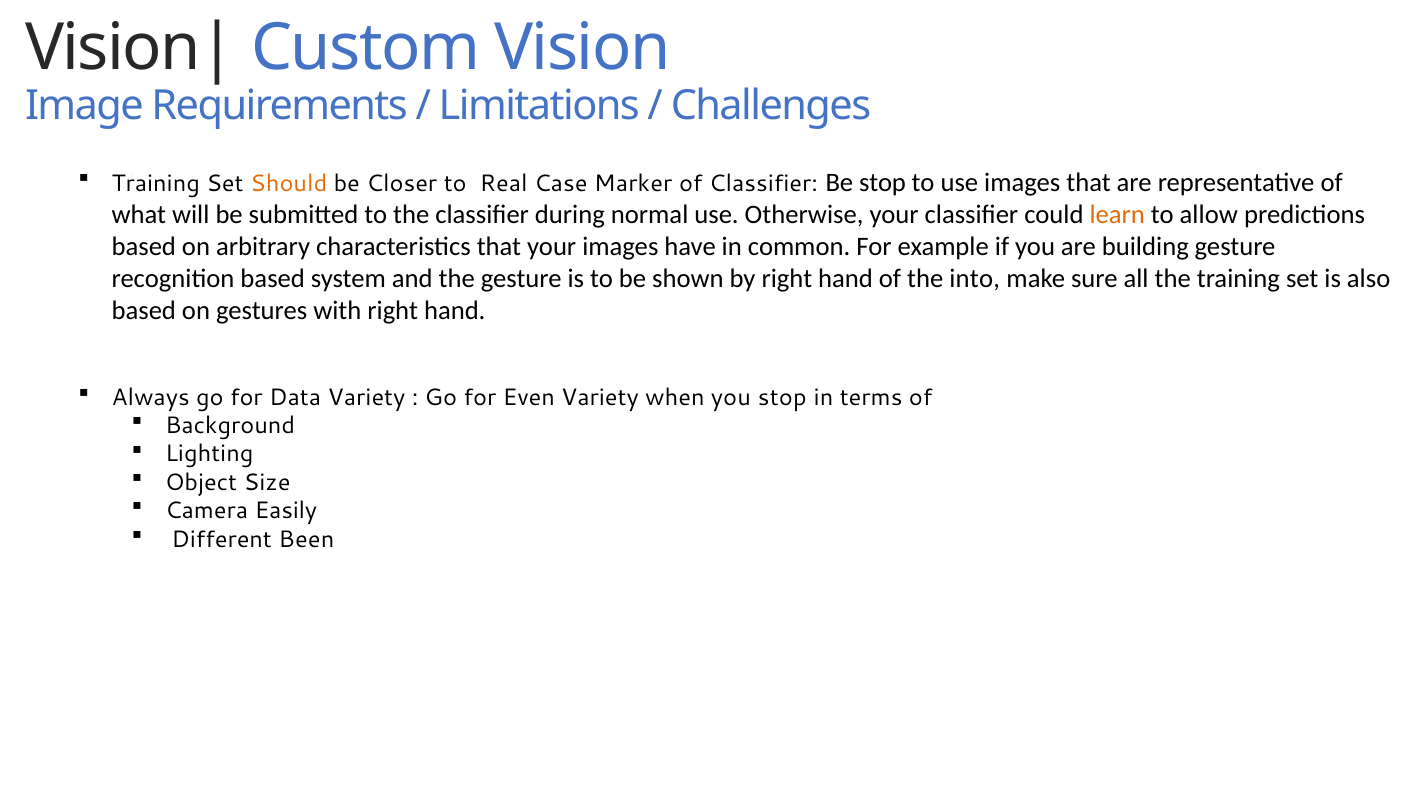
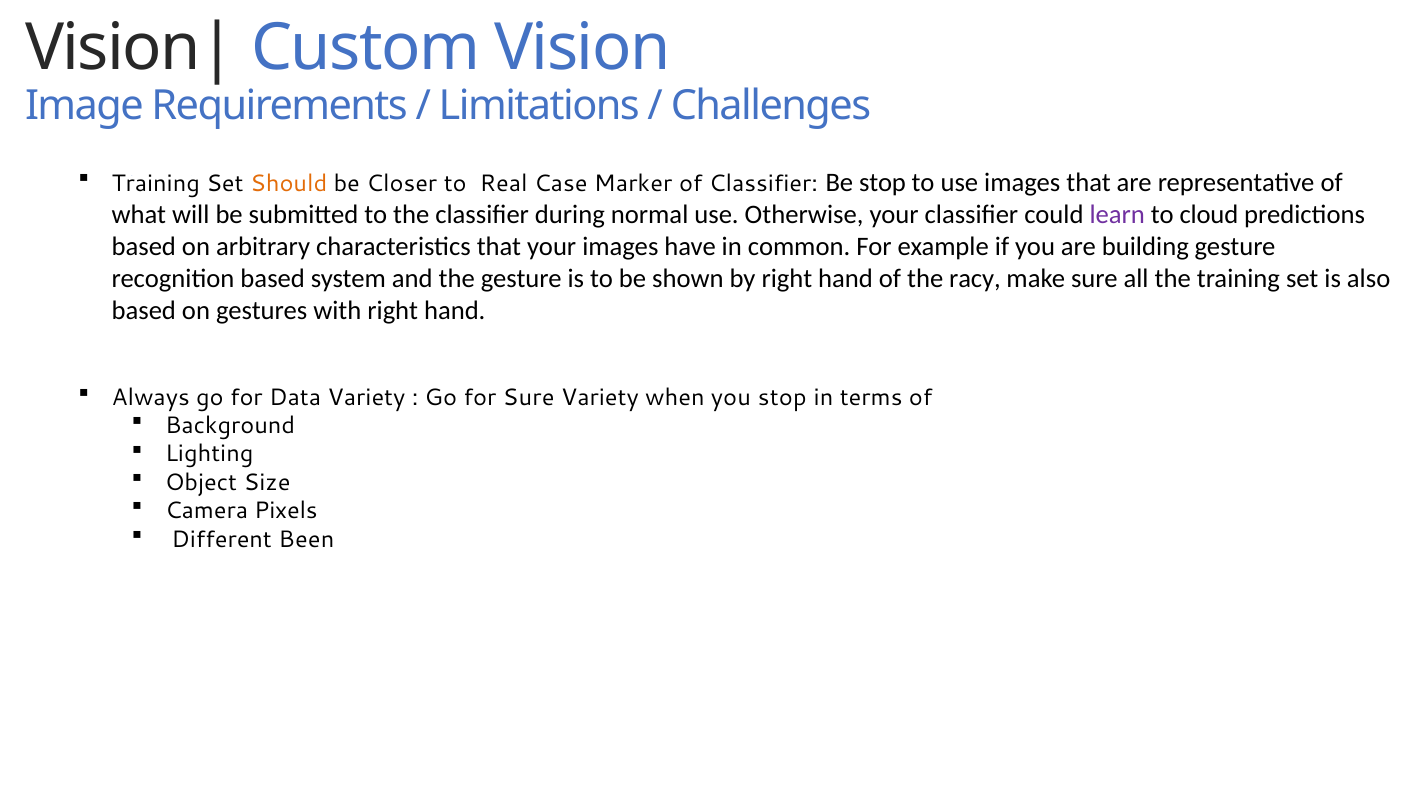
learn colour: orange -> purple (1117, 214)
allow: allow -> cloud (1209, 214)
into: into -> racy (975, 278)
for Even: Even -> Sure (529, 397)
Easily: Easily -> Pixels (286, 511)
